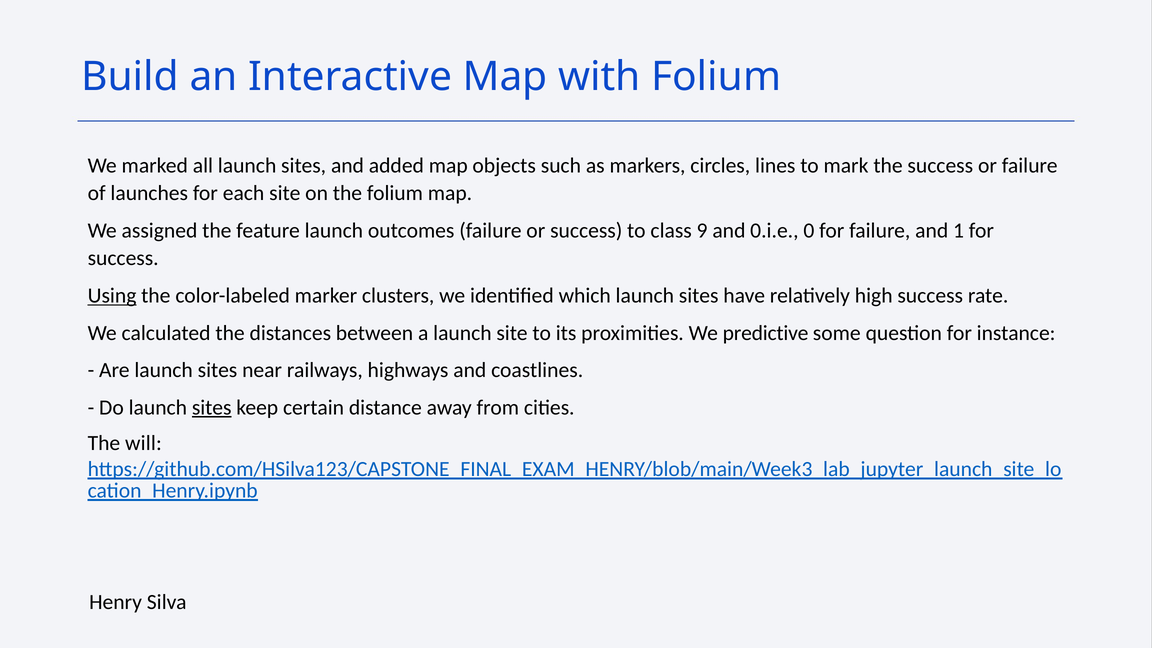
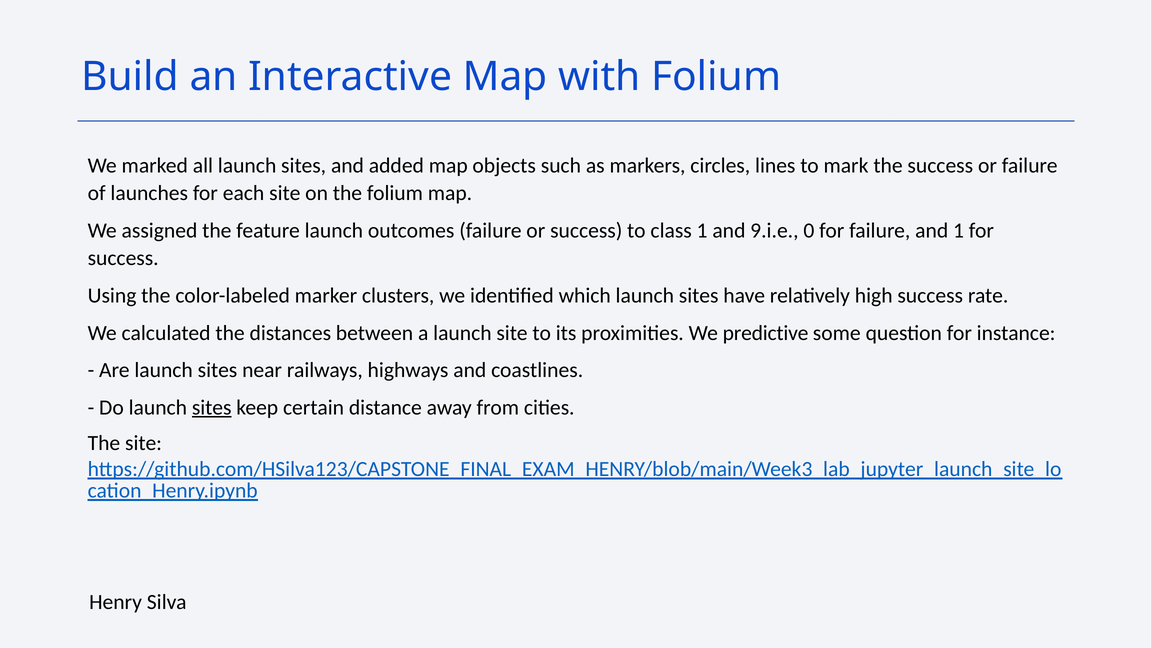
class 9: 9 -> 1 (702, 231)
0.i.e: 0.i.e -> 9.i.e (774, 231)
Using underline: present -> none (112, 296)
The will: will -> site (144, 443)
